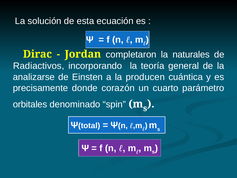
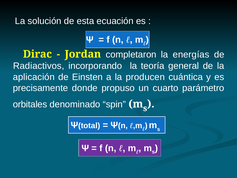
naturales: naturales -> energías (191, 54)
analizarse: analizarse -> aplicación (34, 77)
corazón: corazón -> propuso (118, 88)
